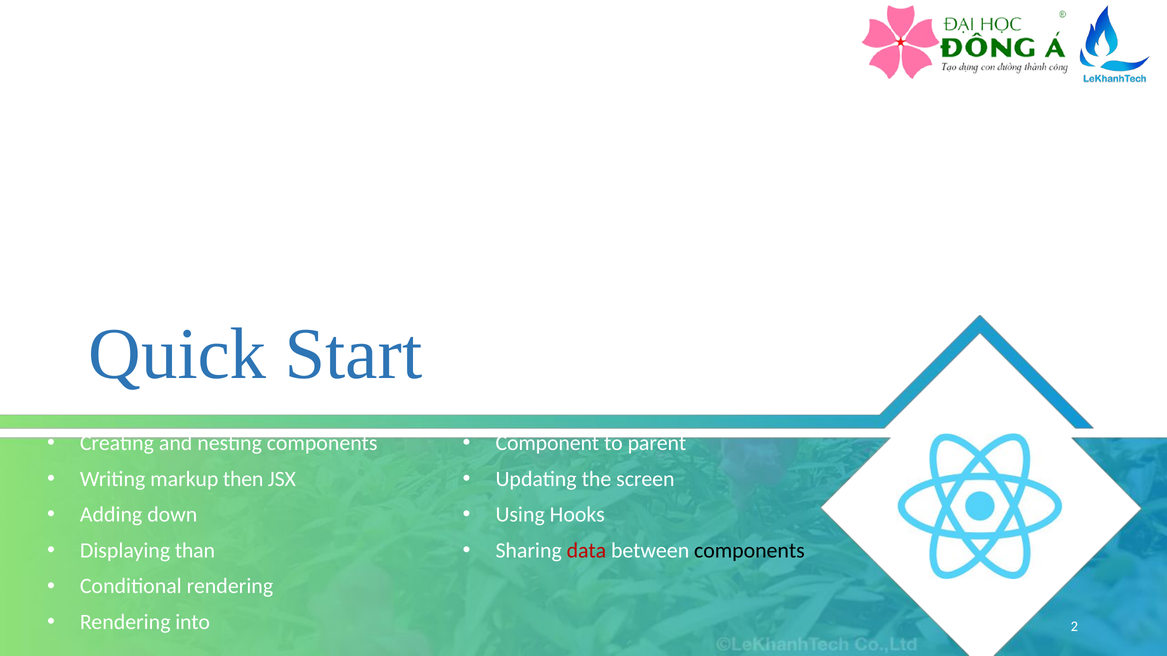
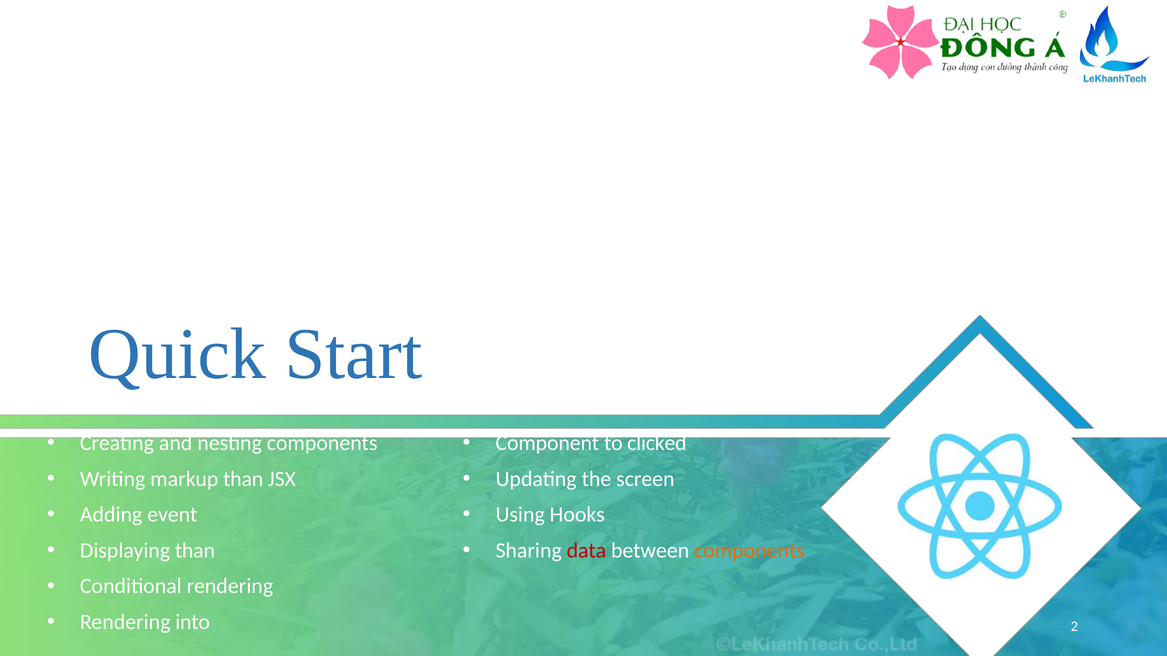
parent: parent -> clicked (657, 443)
markup then: then -> than (243, 479)
down: down -> event (172, 515)
components colour: black -> orange (749, 551)
